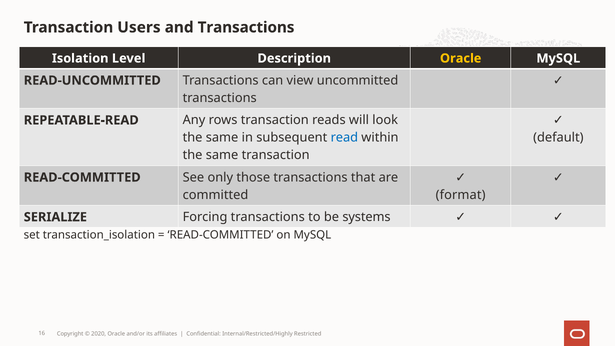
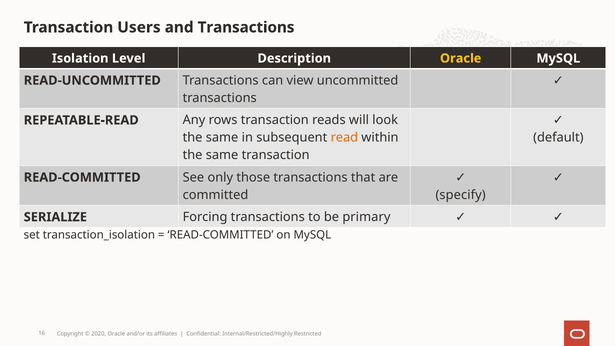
read colour: blue -> orange (344, 138)
format: format -> specify (461, 195)
systems: systems -> primary (366, 217)
